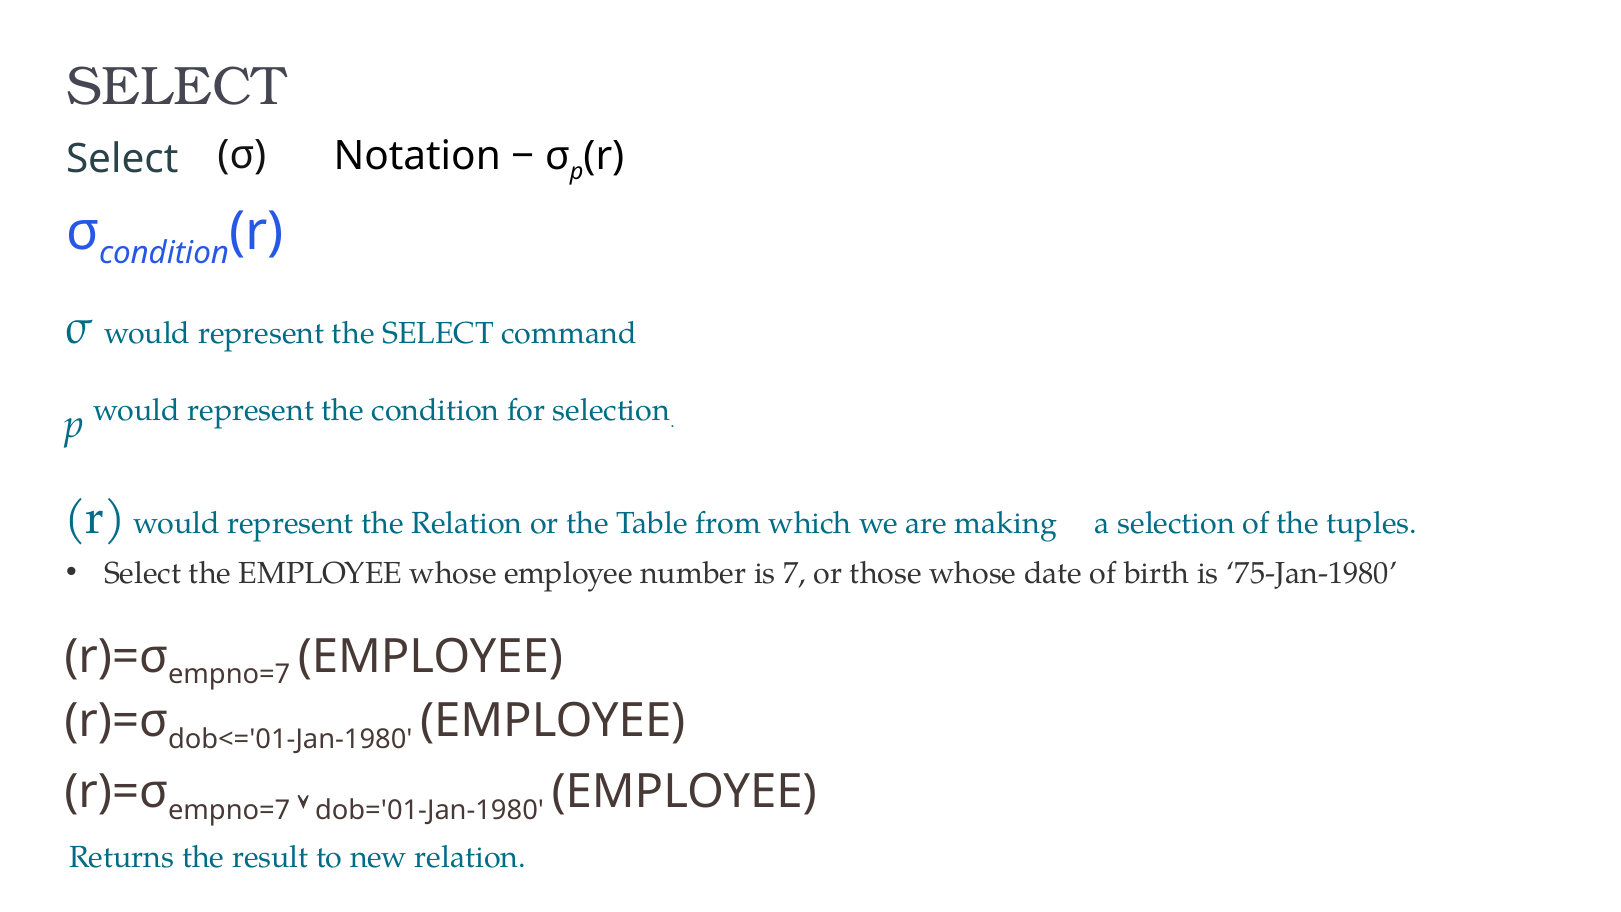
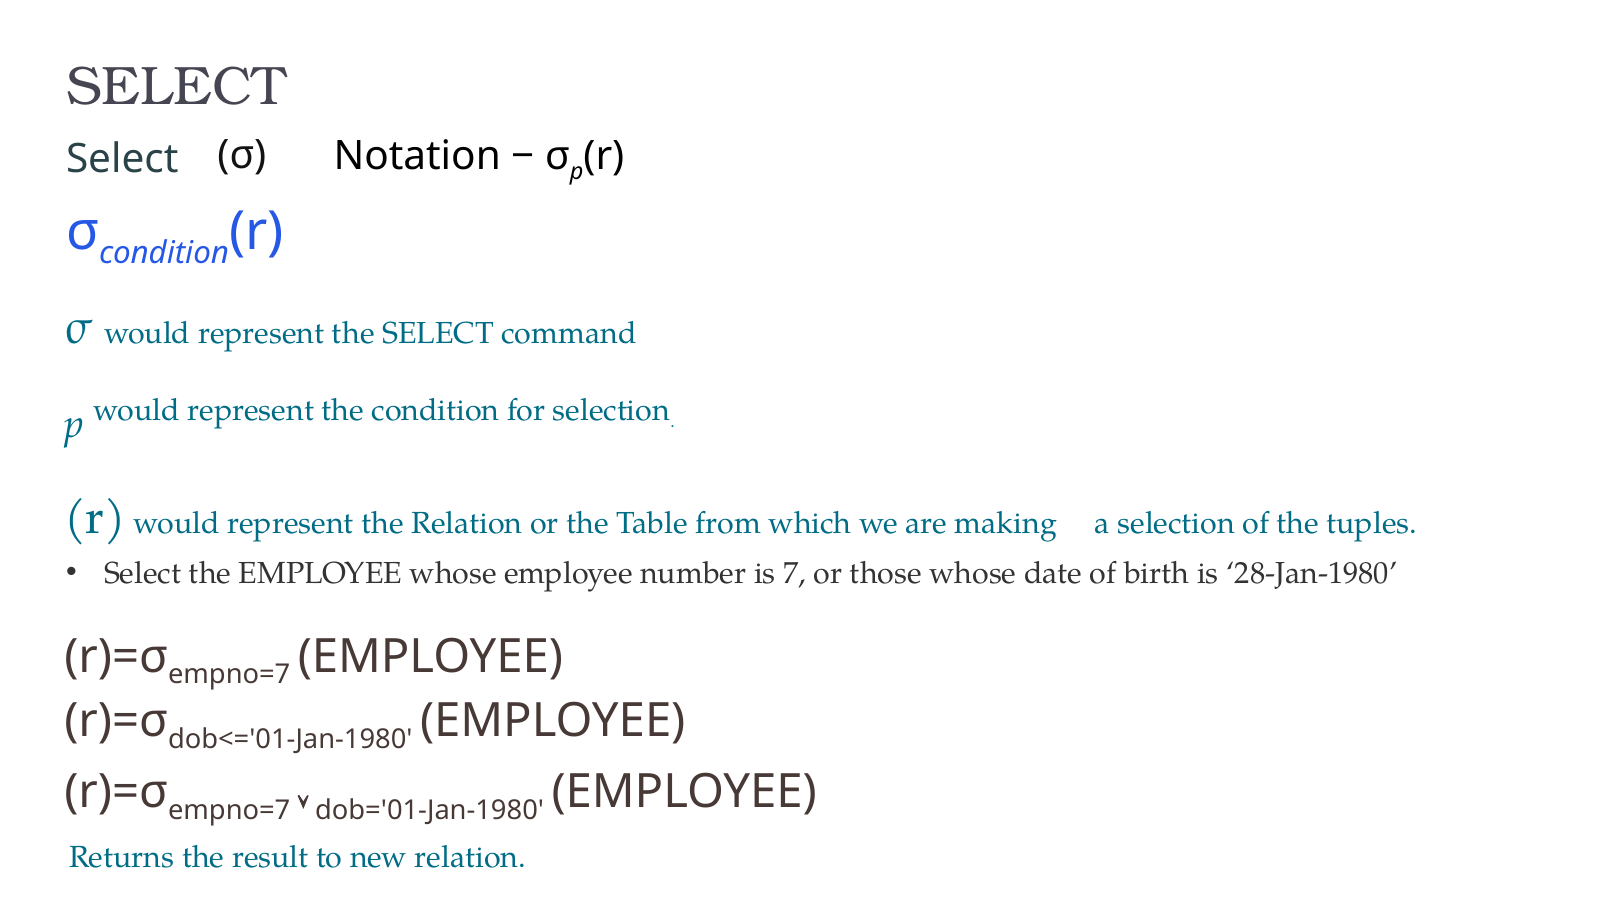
75-Jan-1980: 75-Jan-1980 -> 28-Jan-1980 (1312, 573)
